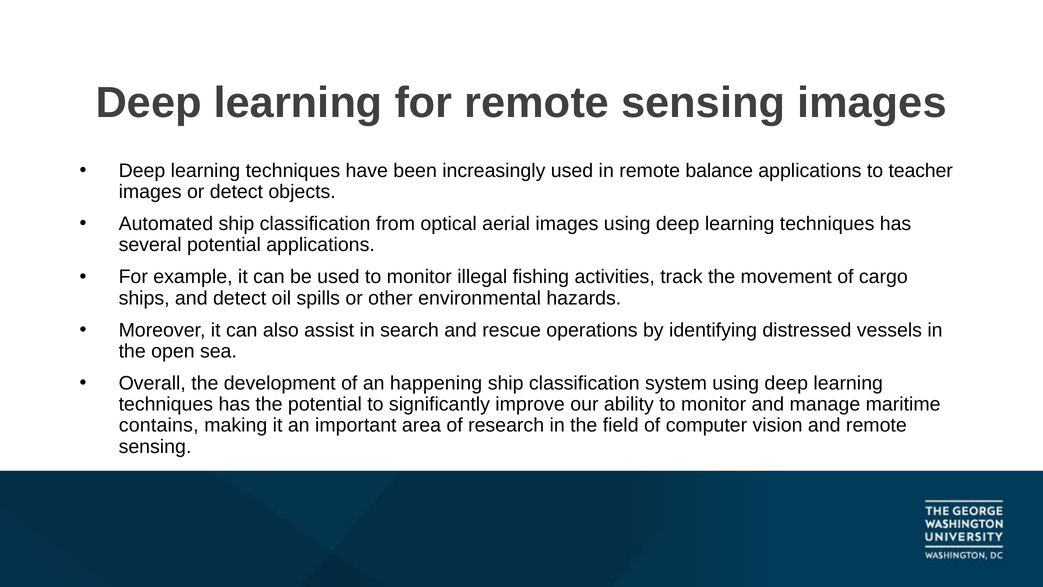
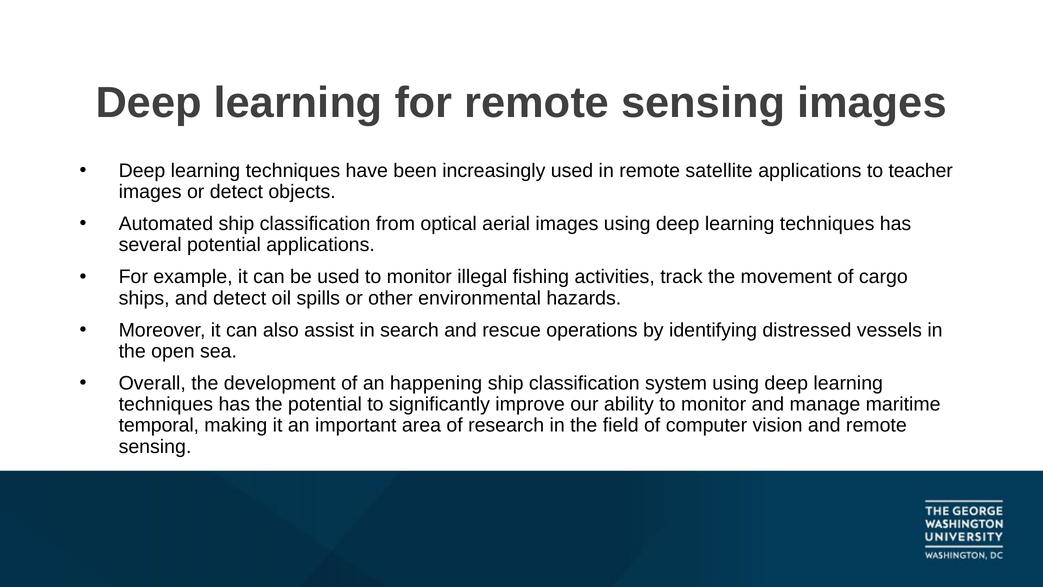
balance: balance -> satellite (719, 171)
contains: contains -> temporal (159, 425)
